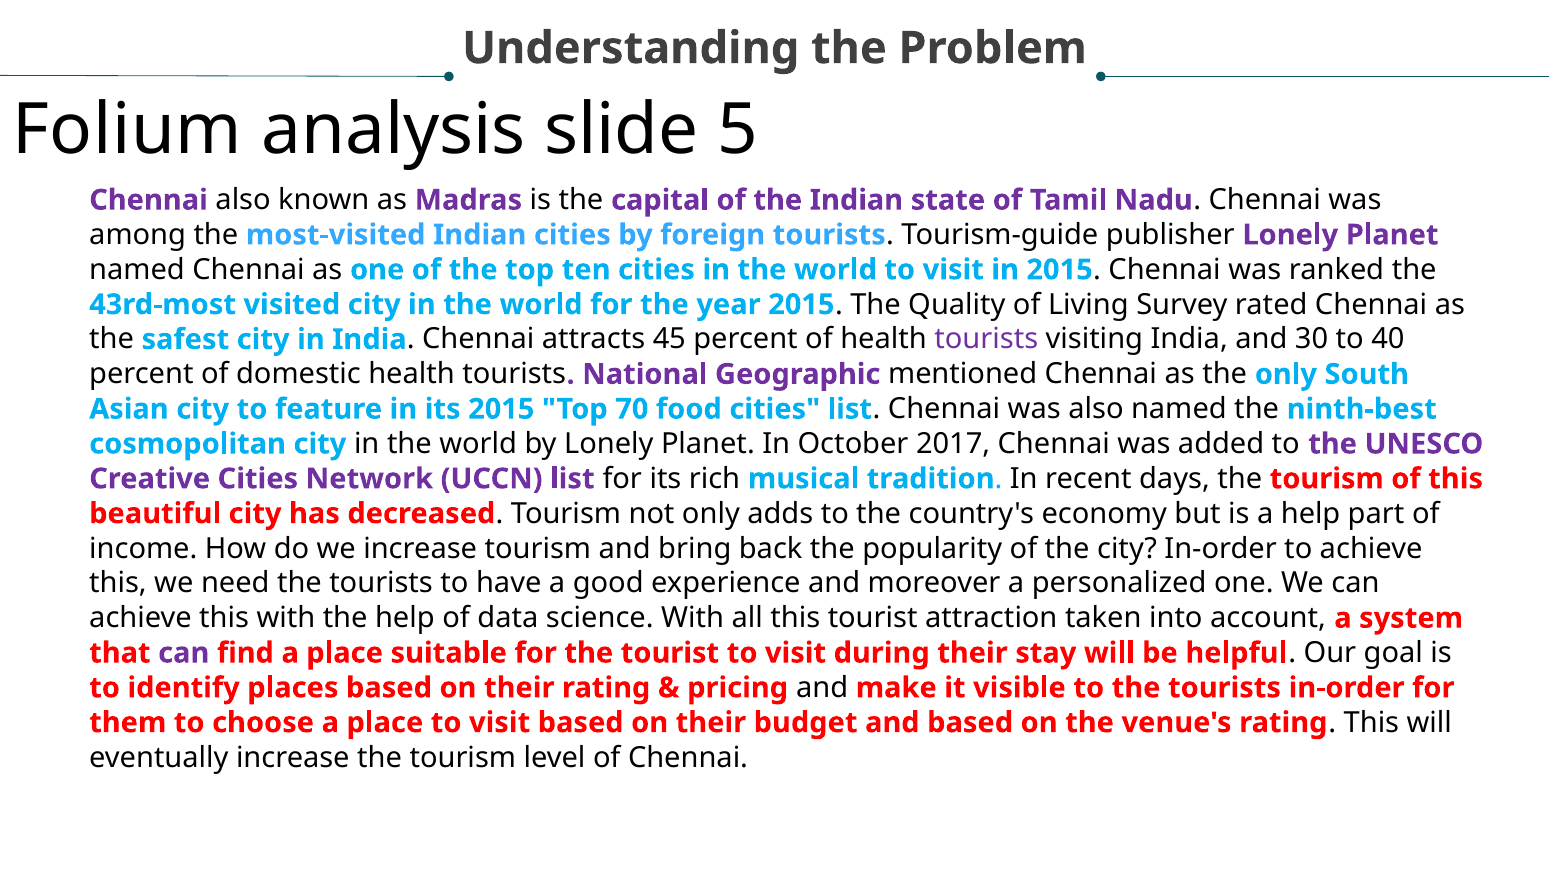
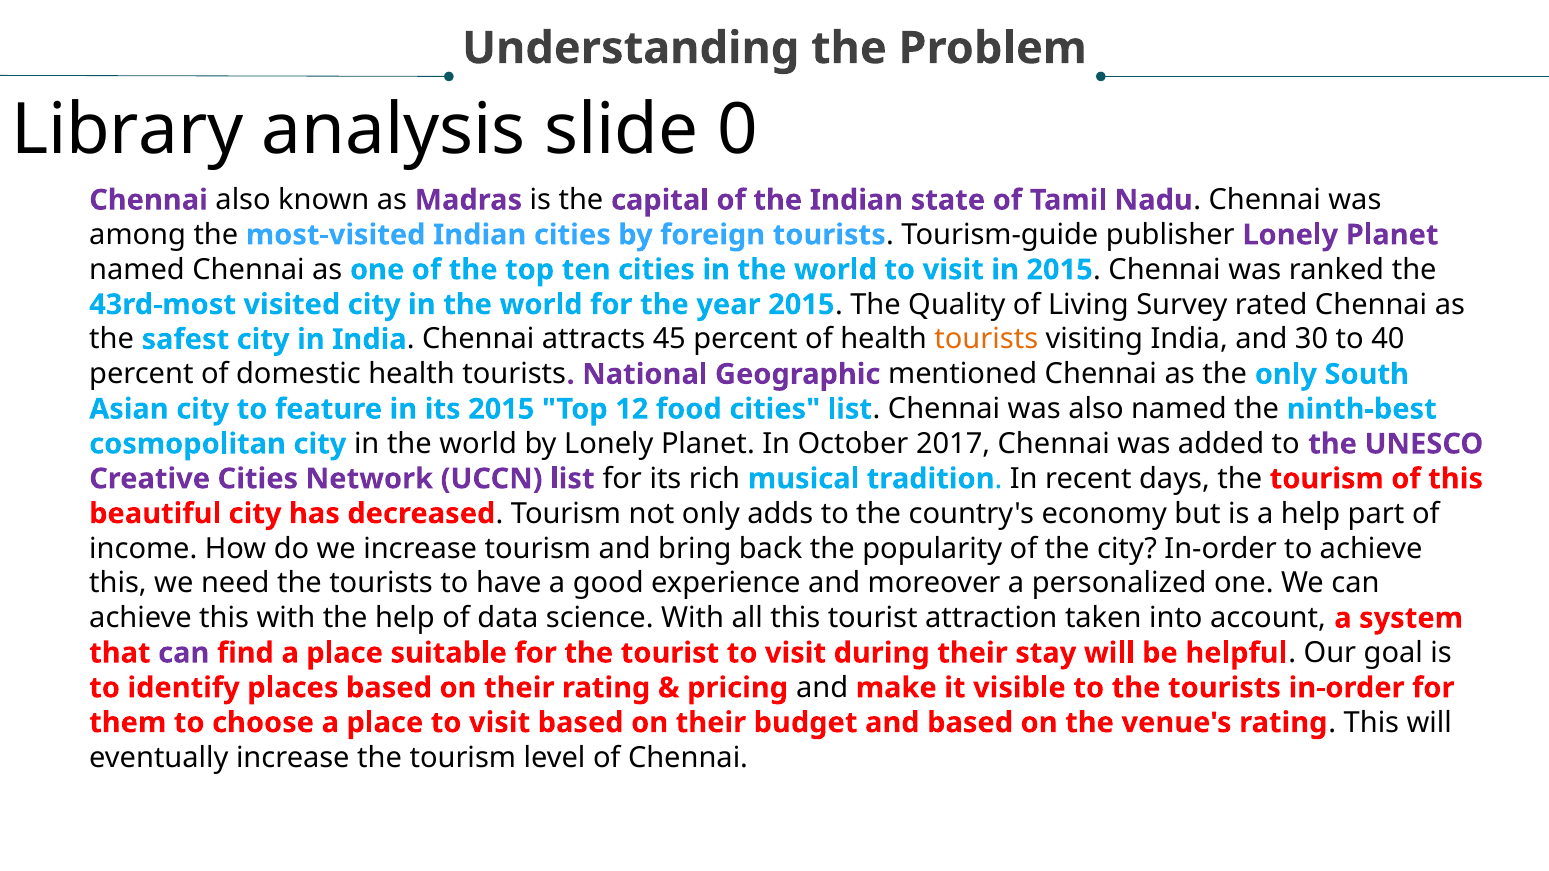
Folium: Folium -> Library (128, 130)
5: 5 -> 0 (737, 130)
tourists colour: purple -> orange (986, 340)
70: 70 -> 12 (632, 409)
